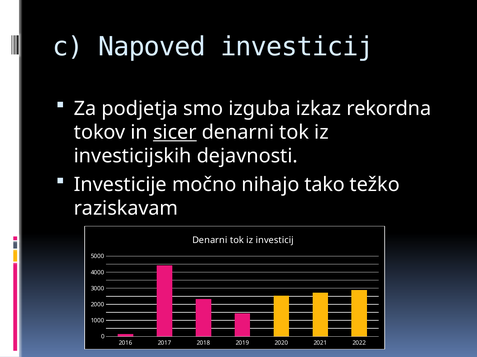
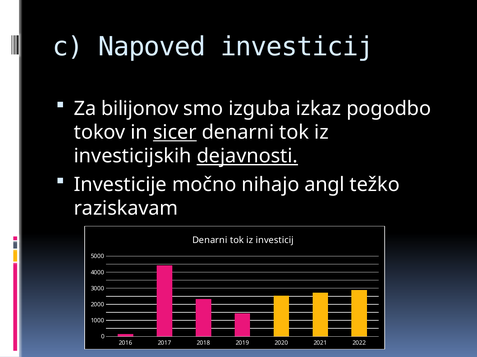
podjetja: podjetja -> bilijonov (140, 109)
rekordna: rekordna -> pogodbo (389, 109)
dejavnosti underline: none -> present (247, 156)
tako: tako -> angl (325, 185)
